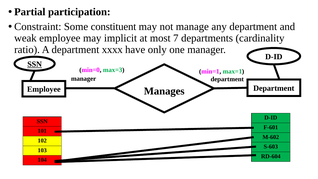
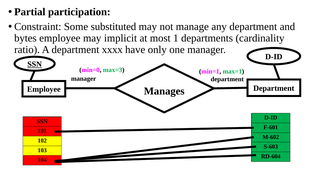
constituent: constituent -> substituted (113, 27)
weak: weak -> bytes (25, 38)
7: 7 -> 1 (176, 38)
